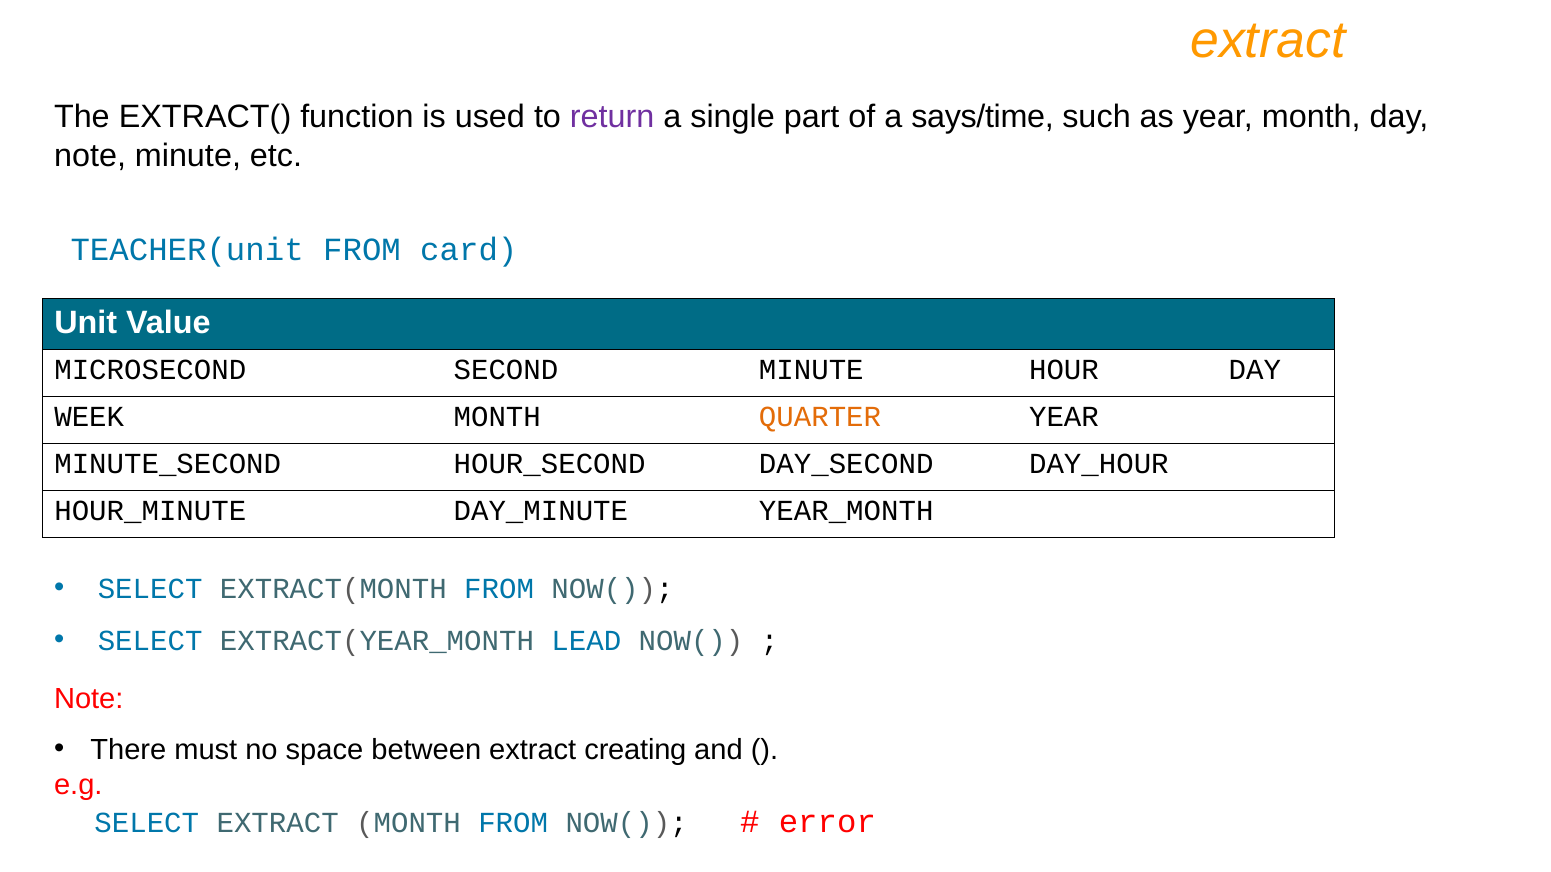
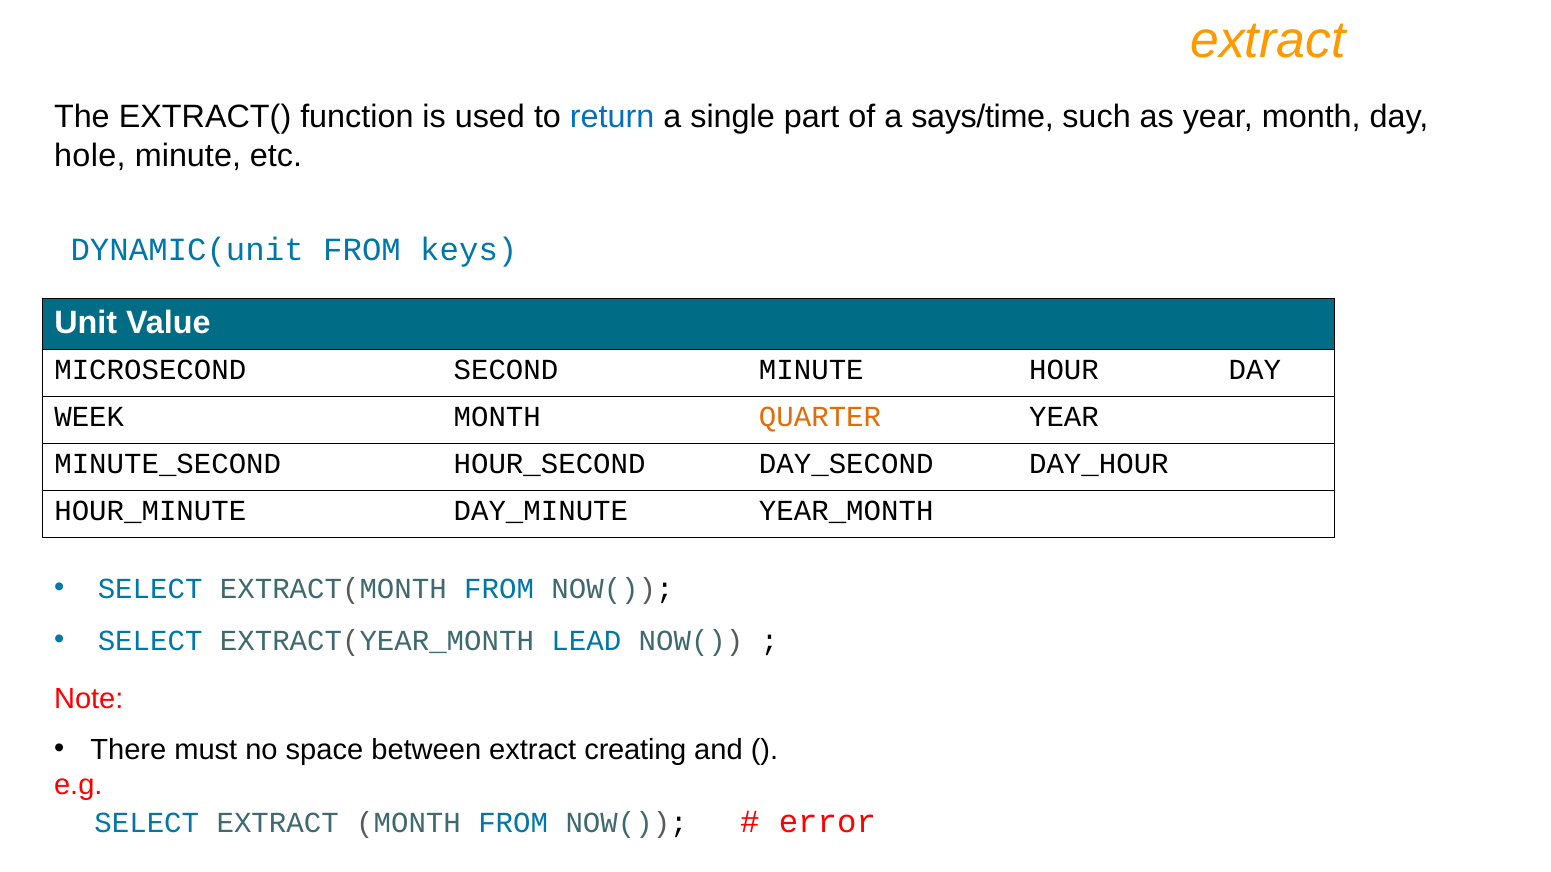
return colour: purple -> blue (612, 117)
note: note -> hole (90, 156)
TEACHER(unit: TEACHER(unit -> DYNAMIC(unit (187, 250)
card: card -> keys (469, 250)
